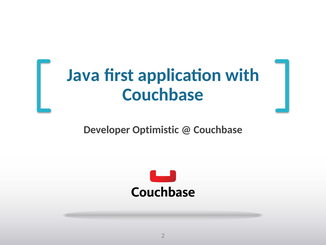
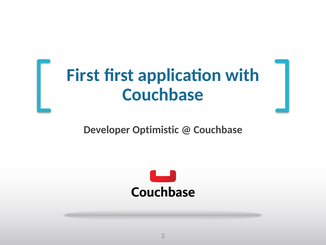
Java: Java -> First (83, 75)
